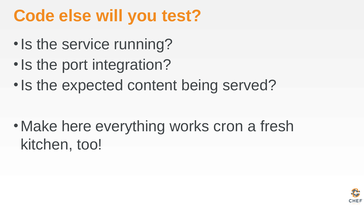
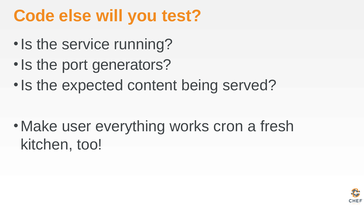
integration: integration -> generators (132, 65)
here: here -> user (77, 126)
